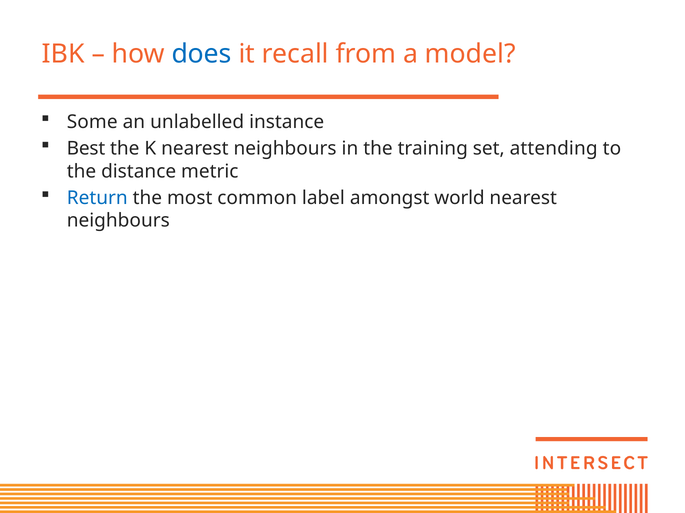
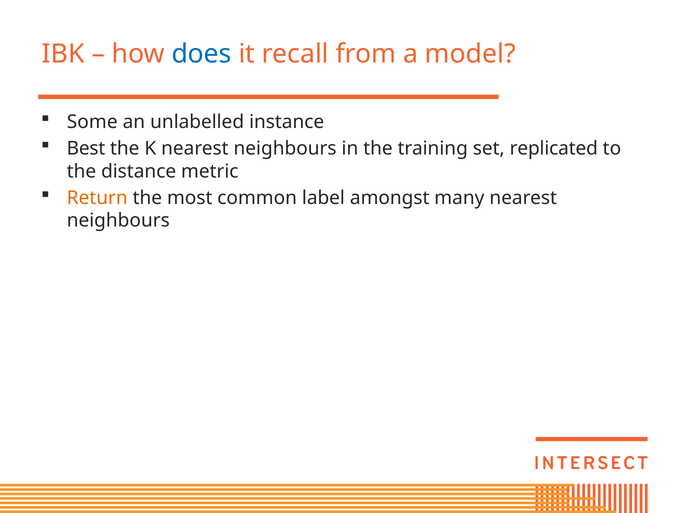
attending: attending -> replicated (554, 149)
Return colour: blue -> orange (97, 198)
world: world -> many (459, 198)
